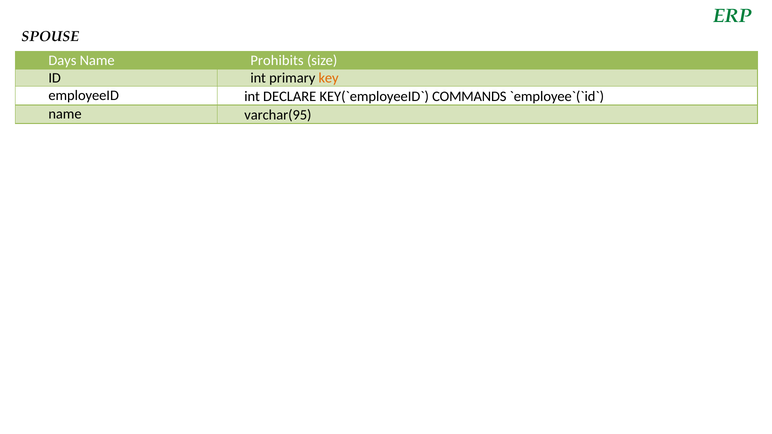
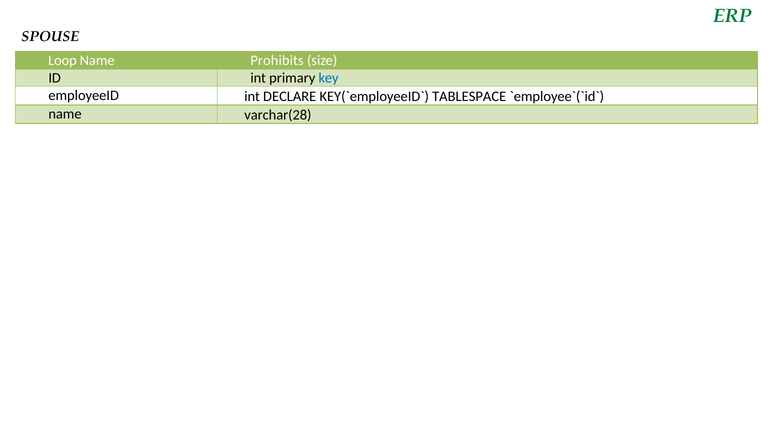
Days: Days -> Loop (62, 61)
key colour: orange -> blue (329, 78)
COMMANDS: COMMANDS -> TABLESPACE (469, 97)
varchar(95: varchar(95 -> varchar(28 (278, 115)
